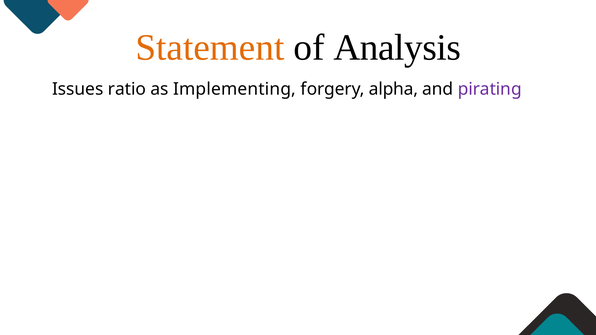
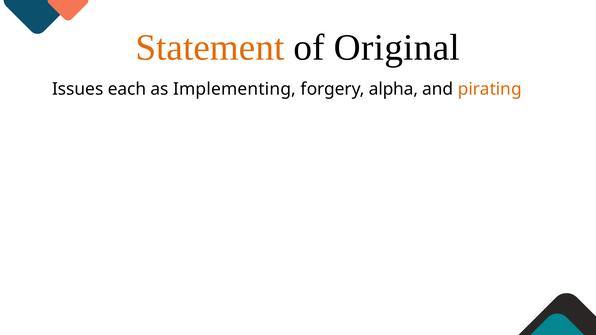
Analysis: Analysis -> Original (397, 48)
ratio: ratio -> each (127, 89)
pirating colour: purple -> orange (490, 89)
